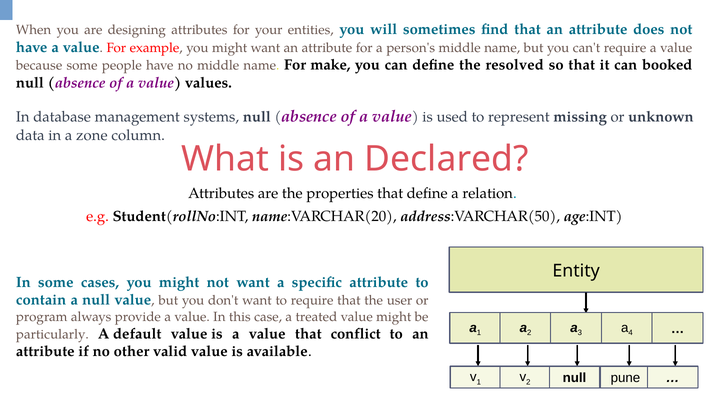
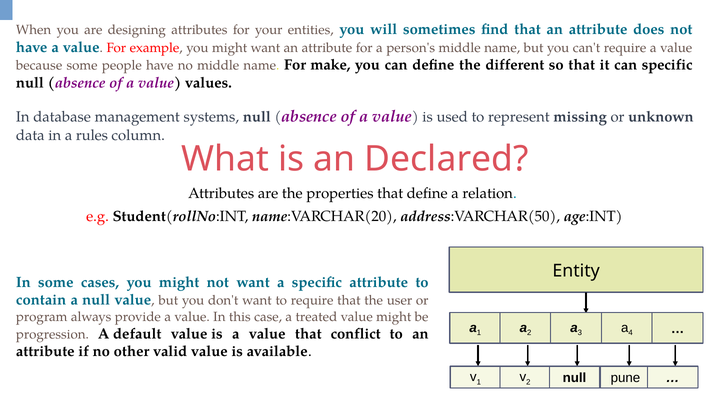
resolved: resolved -> different (515, 65)
can booked: booked -> specific (667, 65)
zone: zone -> rules (92, 135)
particularly: particularly -> progression (52, 335)
